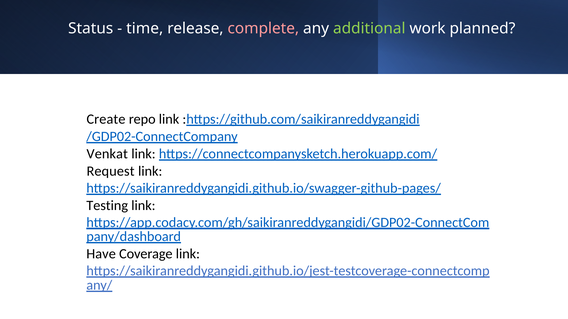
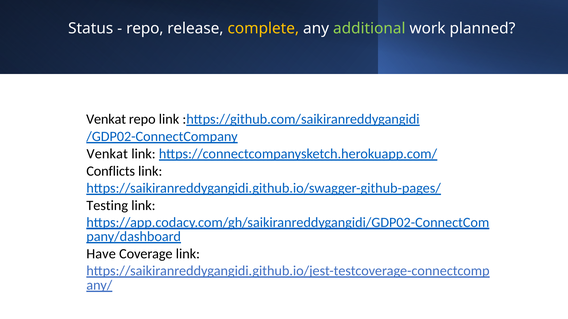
time: time -> repo (145, 28)
complete colour: pink -> yellow (263, 28)
Create: Create -> Venkat (106, 119)
Request: Request -> Conflicts (111, 171)
